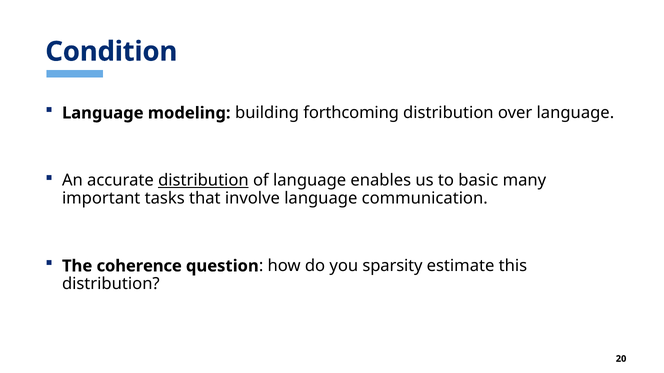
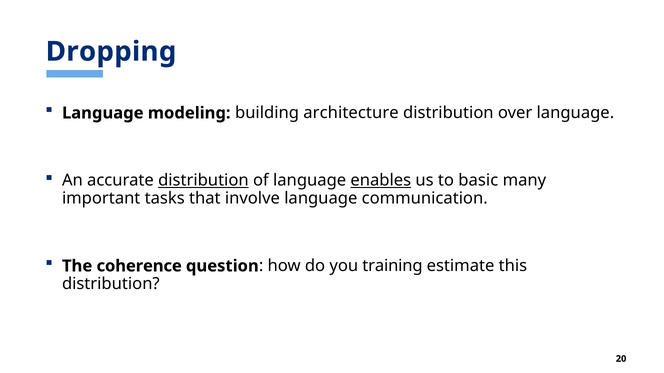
Condition: Condition -> Dropping (111, 52)
forthcoming: forthcoming -> architecture (351, 113)
enables underline: none -> present (381, 181)
sparsity: sparsity -> training (393, 266)
